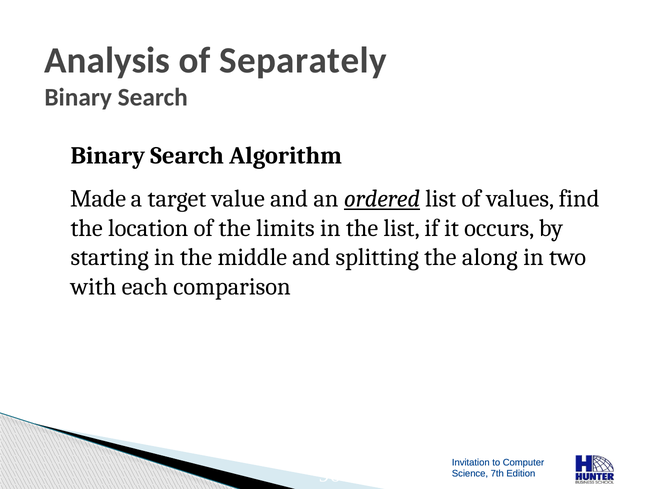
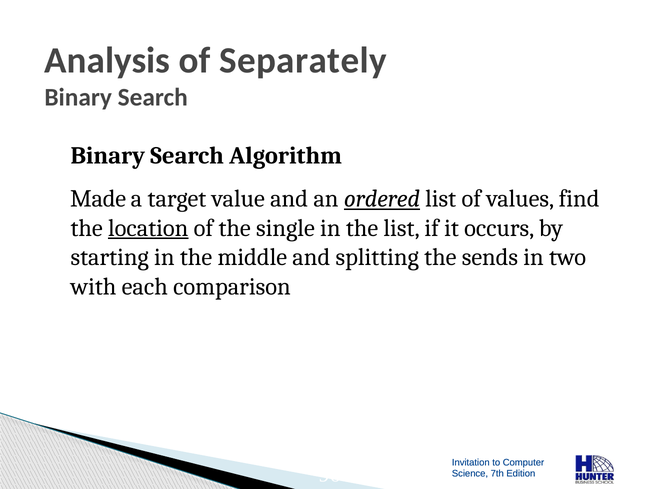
location underline: none -> present (148, 228)
limits: limits -> single (285, 228)
along: along -> sends (490, 257)
